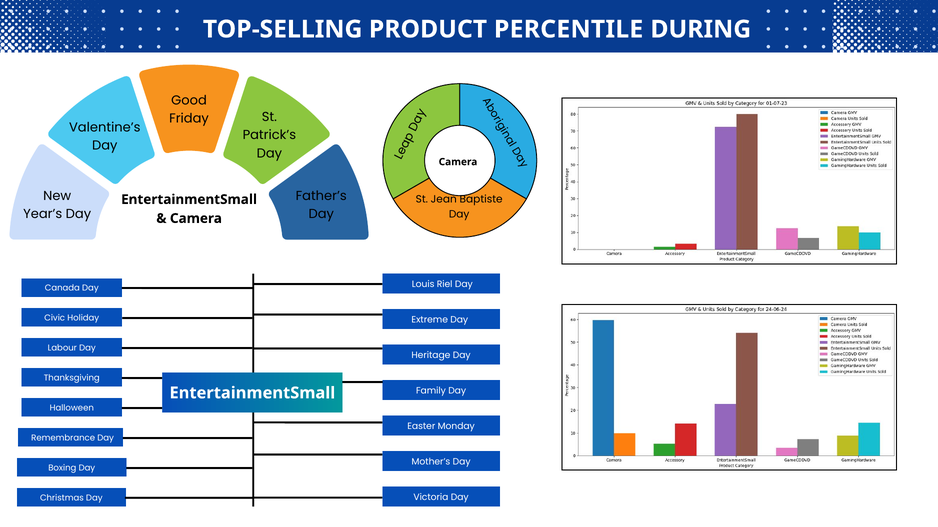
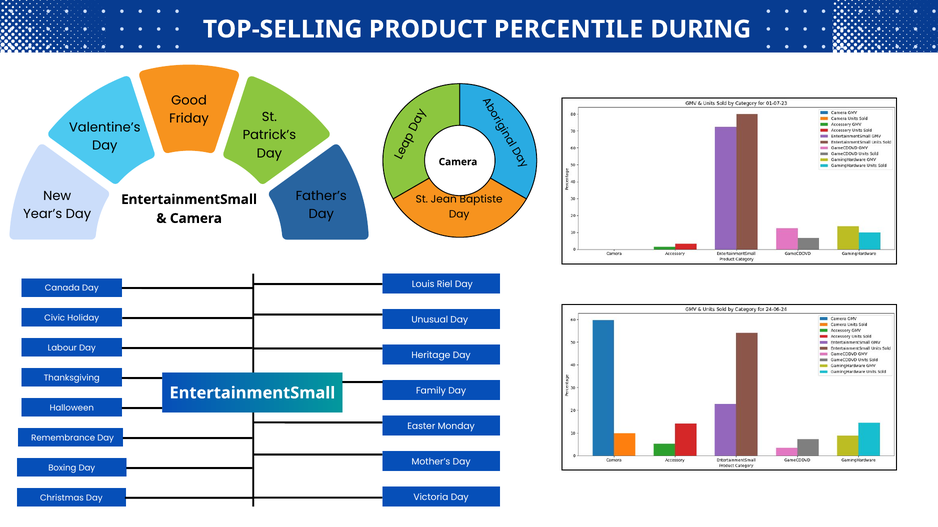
Extreme: Extreme -> Unusual (430, 320)
